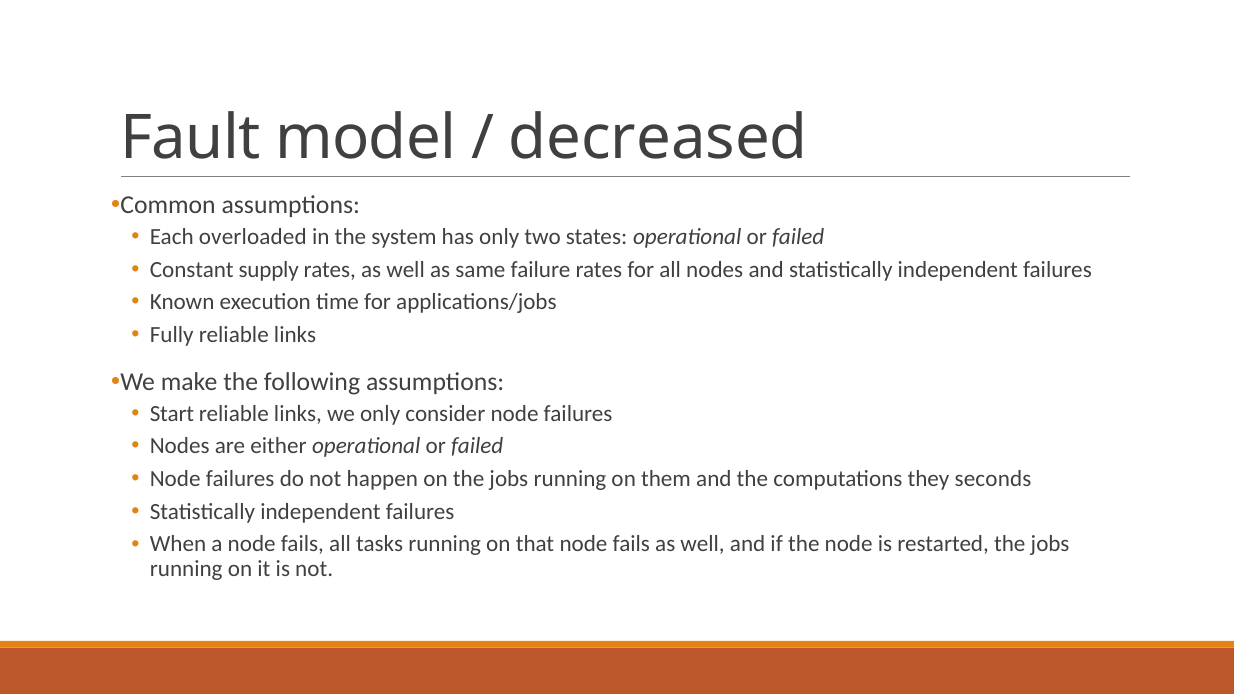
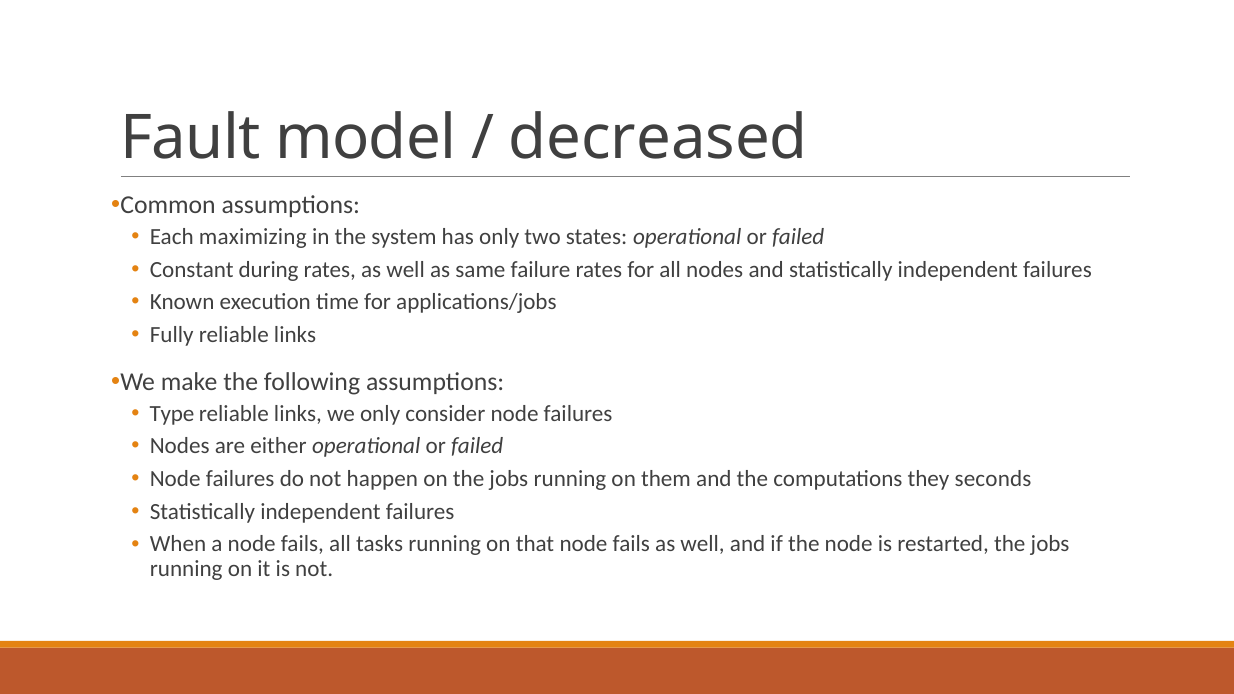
overloaded: overloaded -> maximizing (253, 237)
supply: supply -> during (269, 270)
Start: Start -> Type (172, 413)
